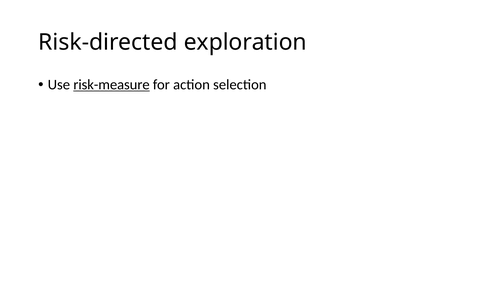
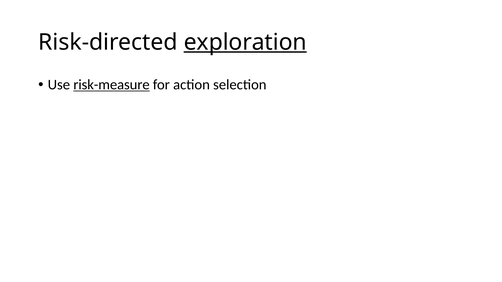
exploration underline: none -> present (245, 42)
